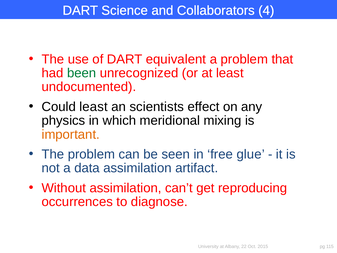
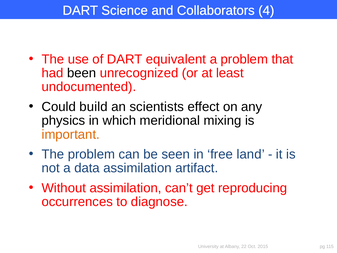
been colour: green -> black (82, 73)
Could least: least -> build (94, 107)
glue: glue -> land (251, 154)
